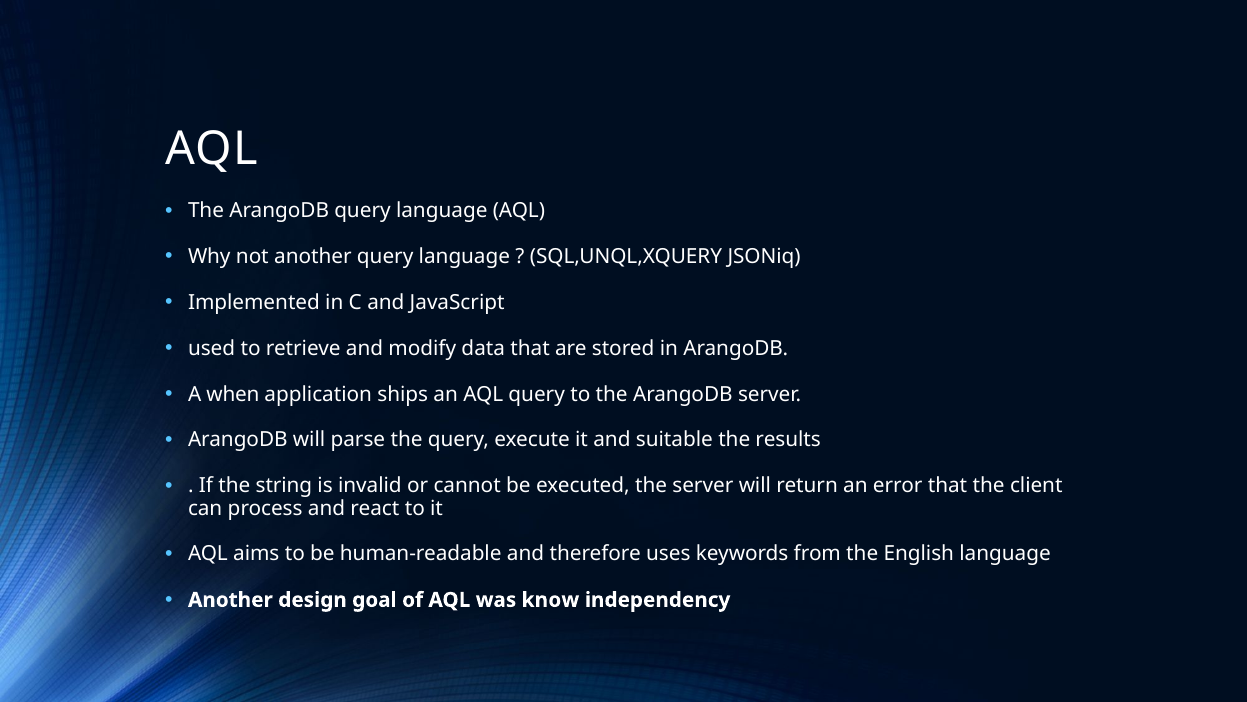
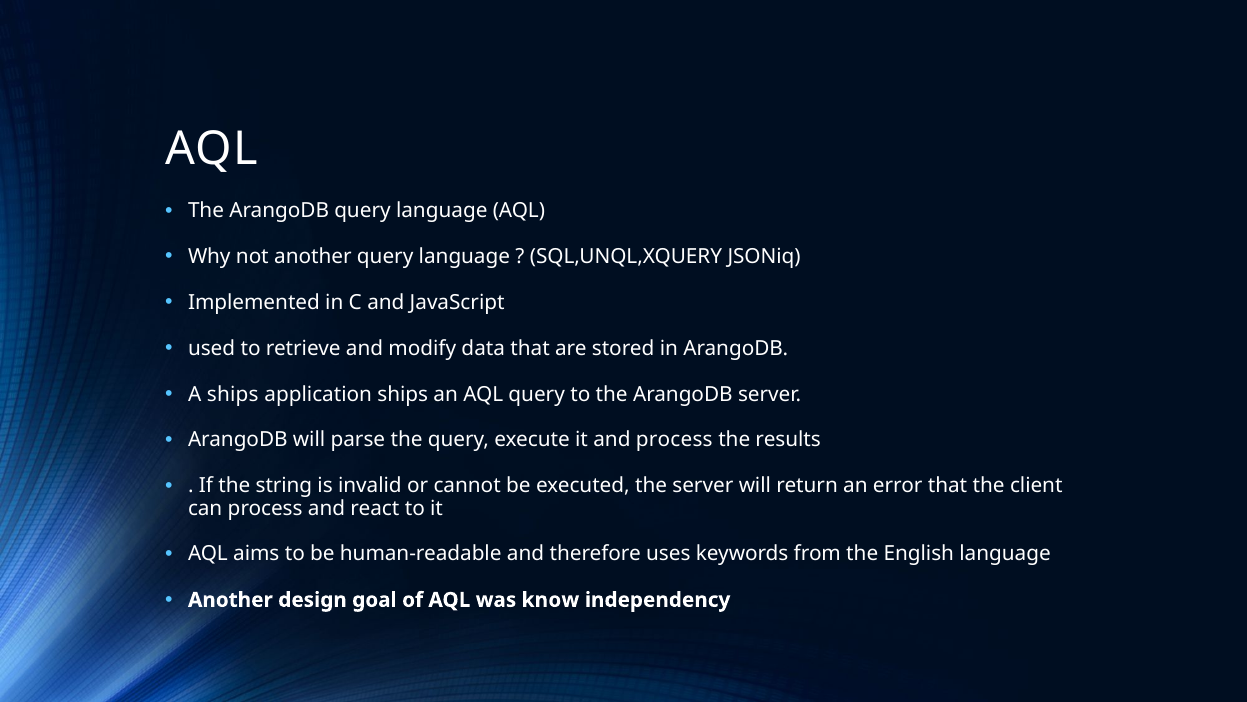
A when: when -> ships (233, 394)
and suitable: suitable -> process (674, 440)
